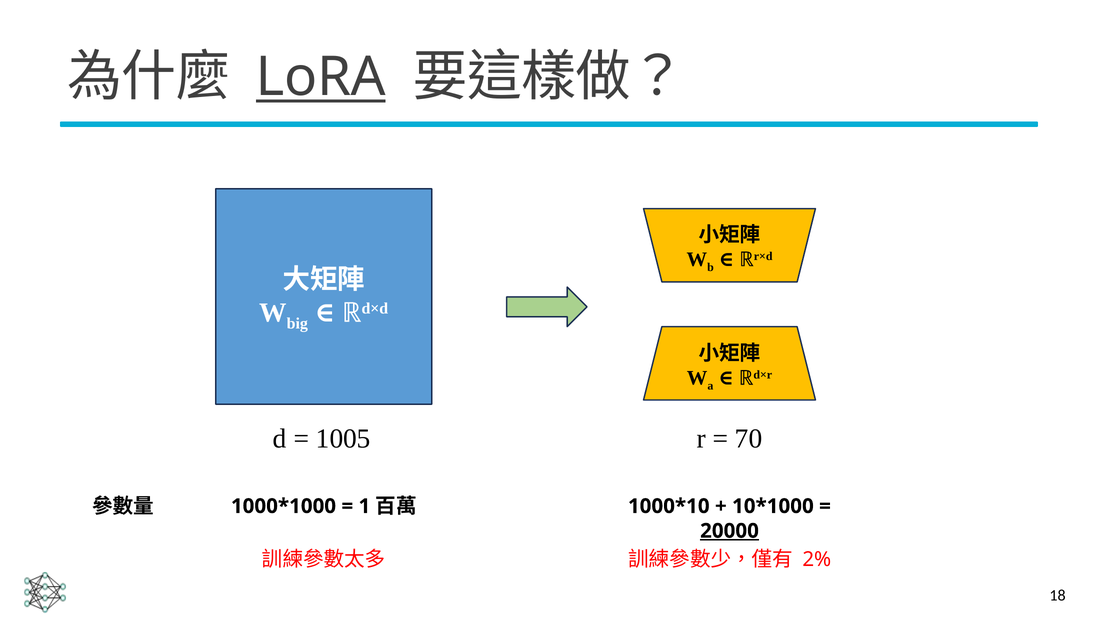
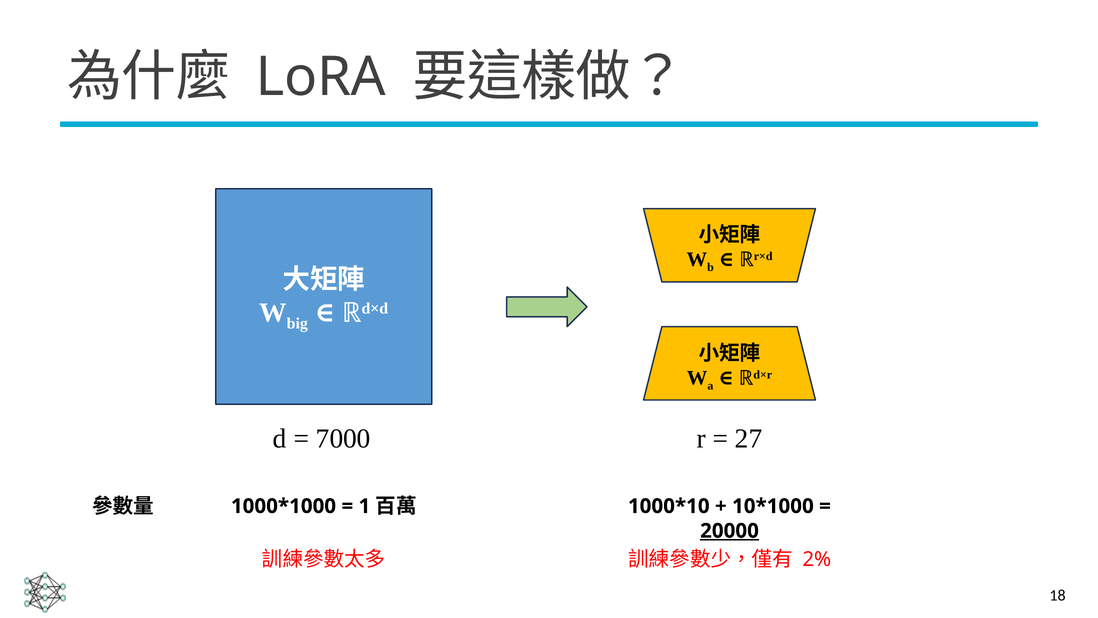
LoRA underline: present -> none (321, 77)
1005: 1005 -> 7000 (343, 438)
70: 70 -> 27 (749, 438)
